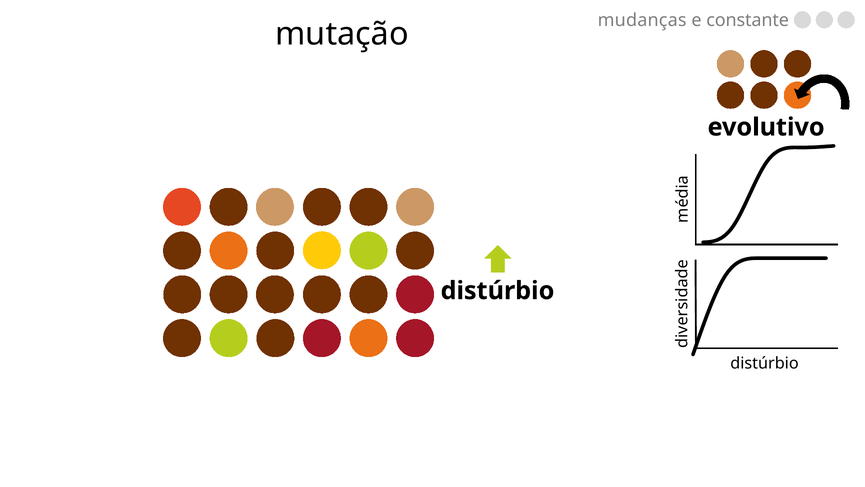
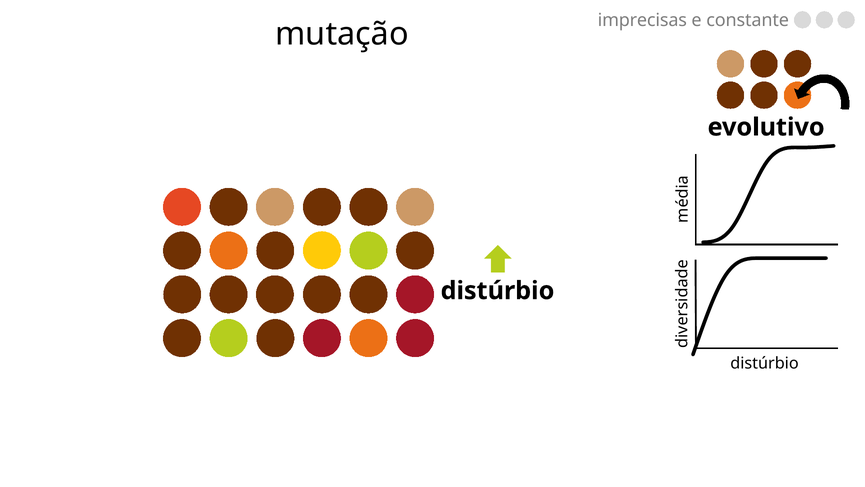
mudanças: mudanças -> imprecisas (642, 20)
